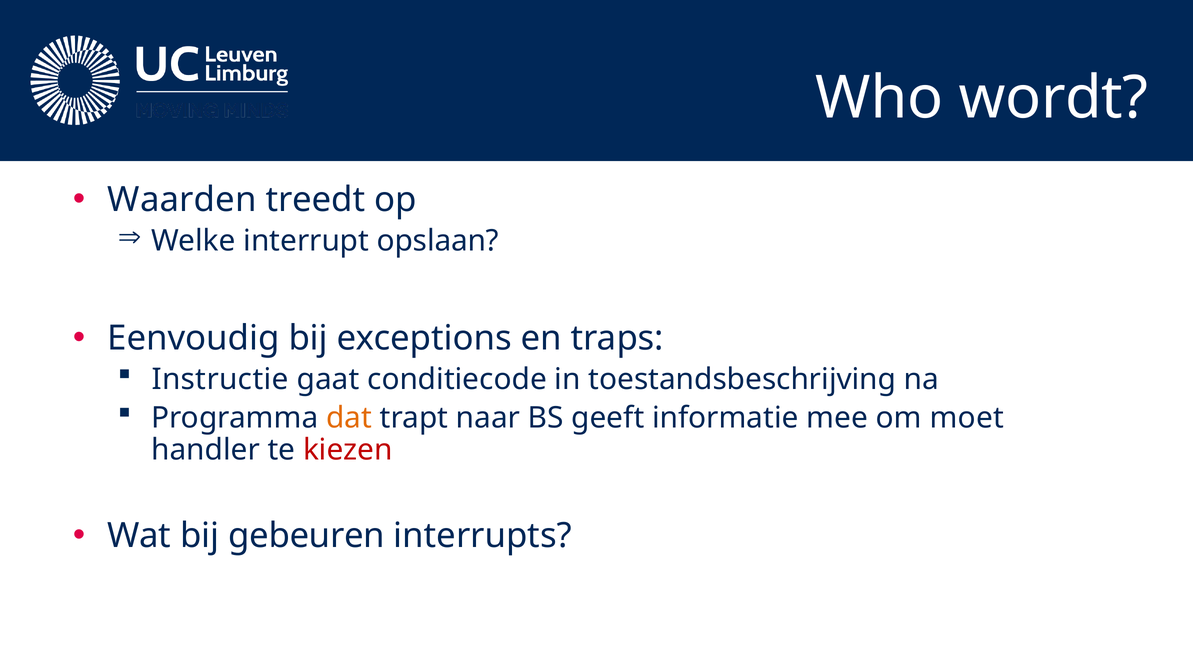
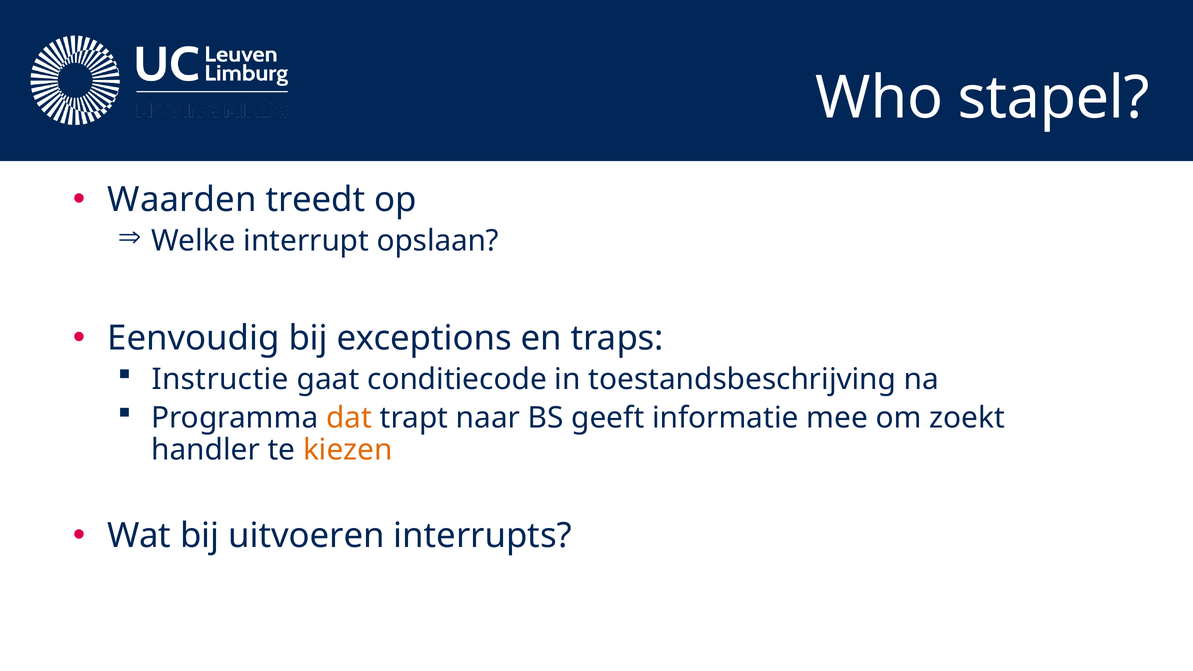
wordt: wordt -> stapel (1054, 98)
moet: moet -> zoekt (967, 418)
kiezen colour: red -> orange (348, 450)
gebeuren: gebeuren -> uitvoeren (306, 536)
